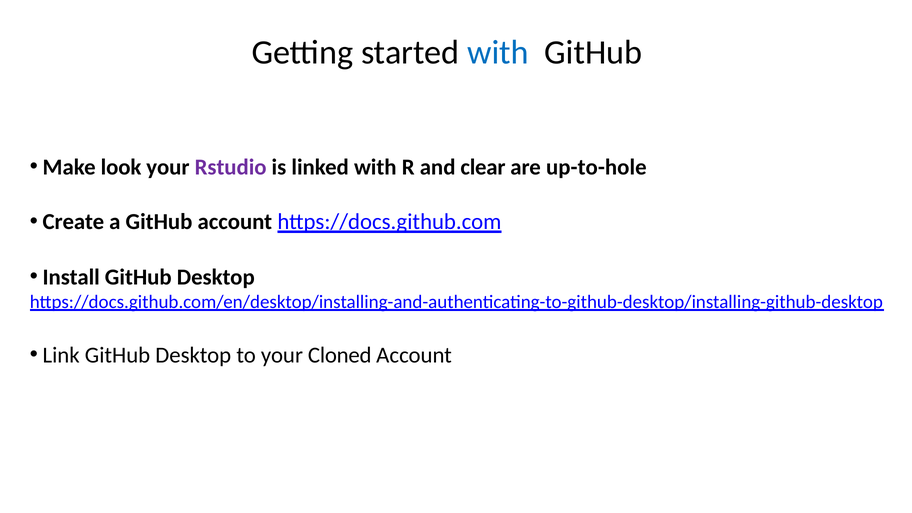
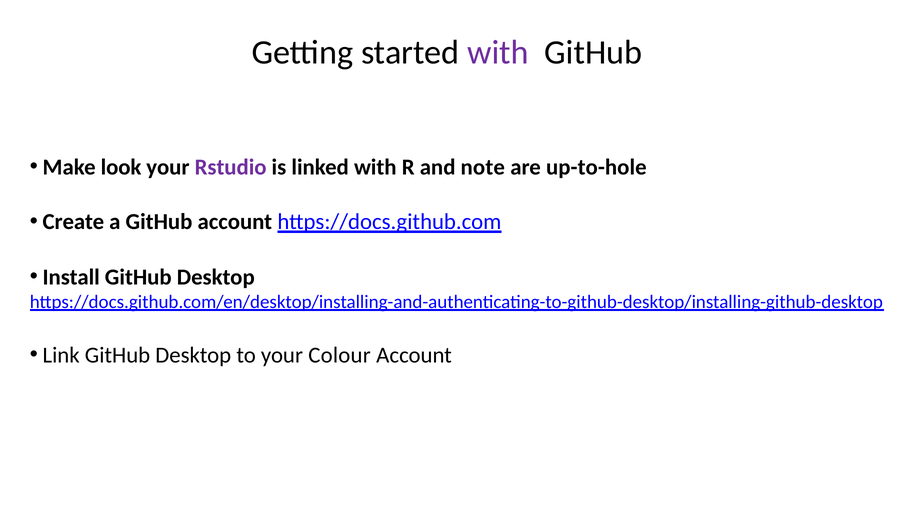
with colour: blue -> purple (498, 52)
clear: clear -> note (483, 167)
Cloned: Cloned -> Colour (340, 355)
